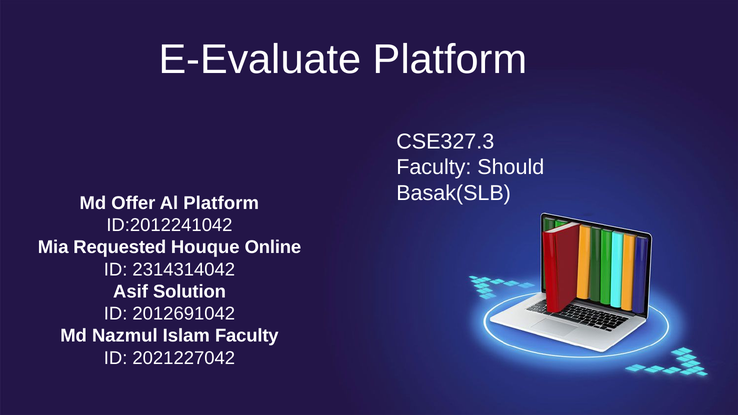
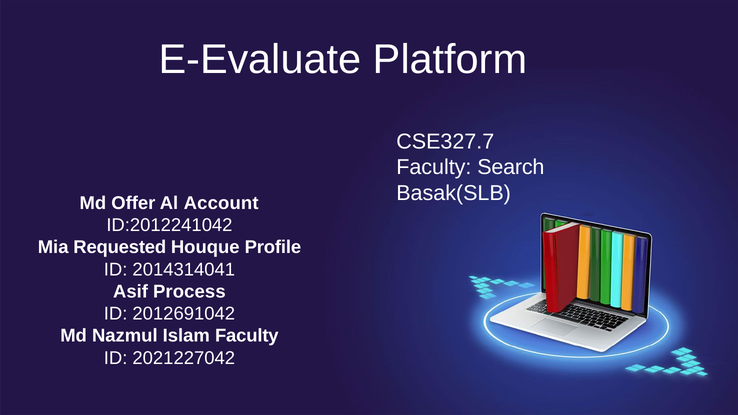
CSE327.3: CSE327.3 -> CSE327.7 (445, 142)
Should: Should -> Search (511, 167)
Al Platform: Platform -> Account (221, 203)
Online: Online -> Profile (273, 247)
2314314042: 2314314042 -> 2014314041 (184, 270)
Solution: Solution -> Process (189, 292)
